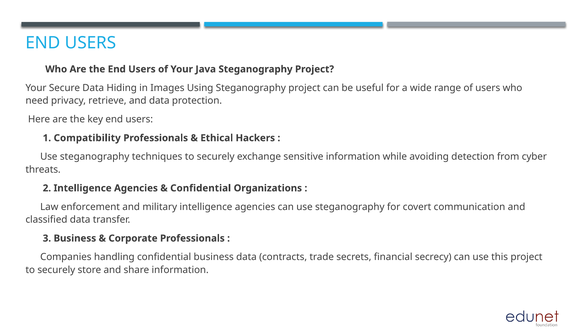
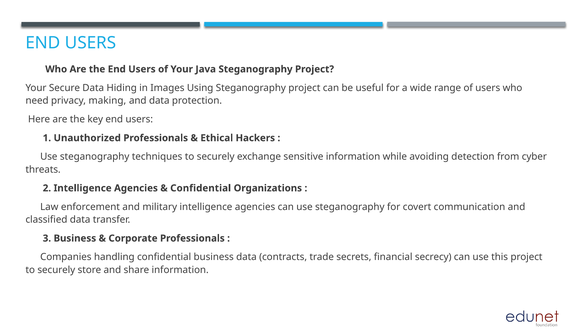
retrieve: retrieve -> making (107, 101)
Compatibility: Compatibility -> Unauthorized (87, 138)
